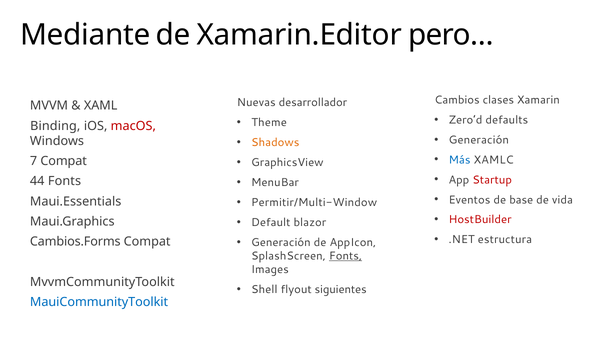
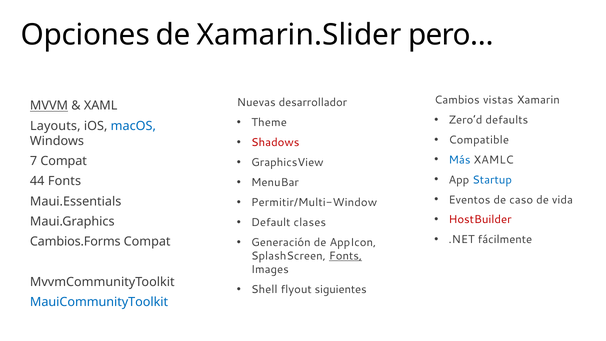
Mediante: Mediante -> Opciones (85, 35)
Xamarin.Editor: Xamarin.Editor -> Xamarin.Slider (299, 35)
clases: clases -> vistas (498, 100)
MVVM underline: none -> present (49, 106)
Binding: Binding -> Layouts (55, 126)
macOS colour: red -> blue (133, 126)
Generación: Generación -> Compatible (479, 140)
Shadows colour: orange -> red (275, 143)
Startup colour: red -> blue (492, 180)
base: base -> caso (521, 200)
blazor: blazor -> clases (310, 222)
estructura: estructura -> fácilmente (505, 240)
